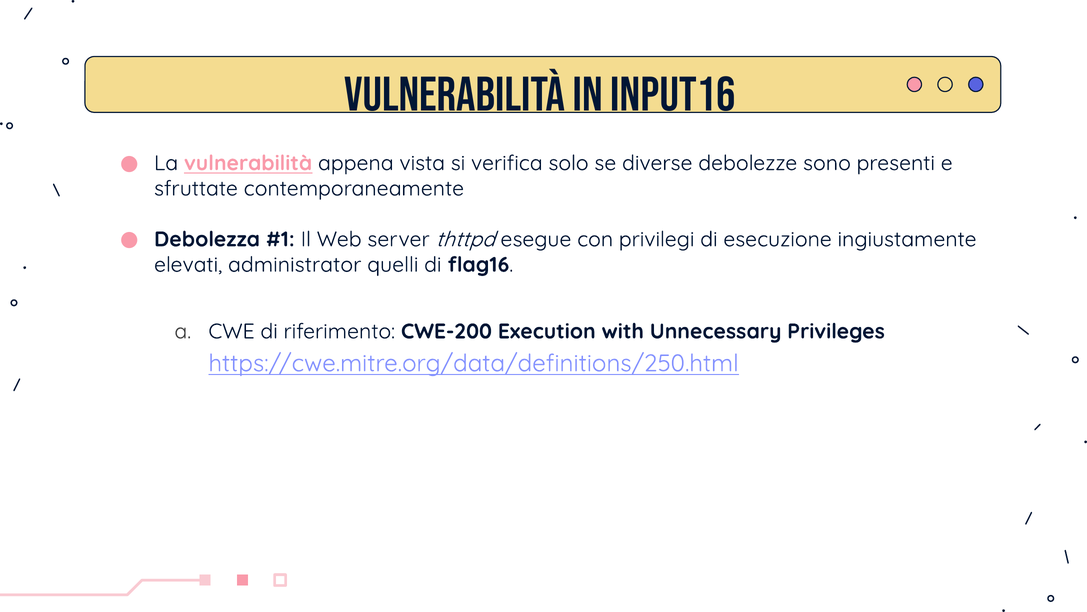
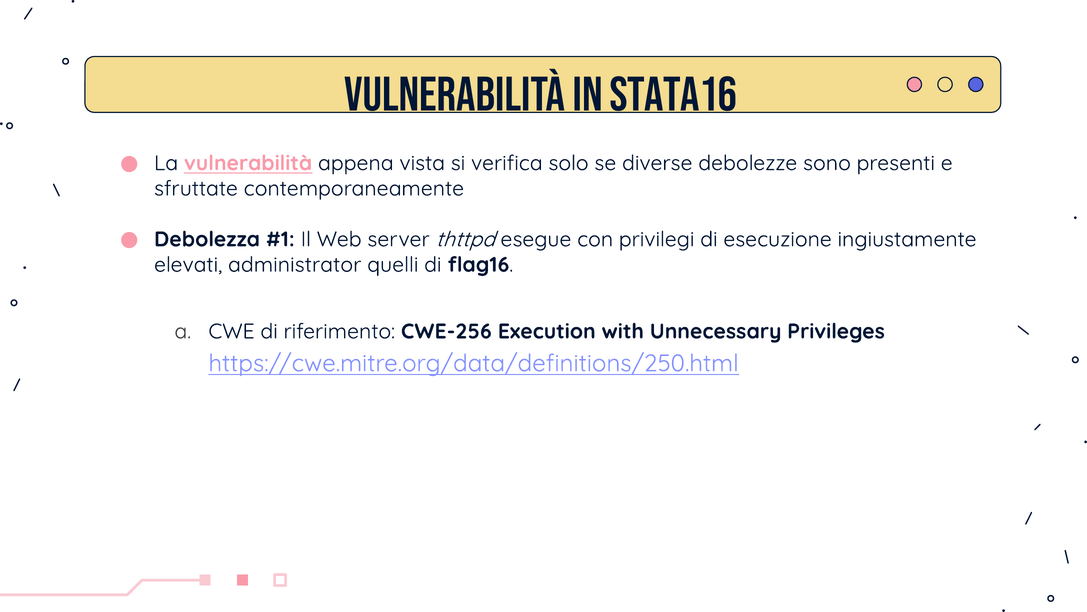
INPUT16: INPUT16 -> STATA16 (673, 95)
CWE-200: CWE-200 -> CWE-256 (446, 331)
